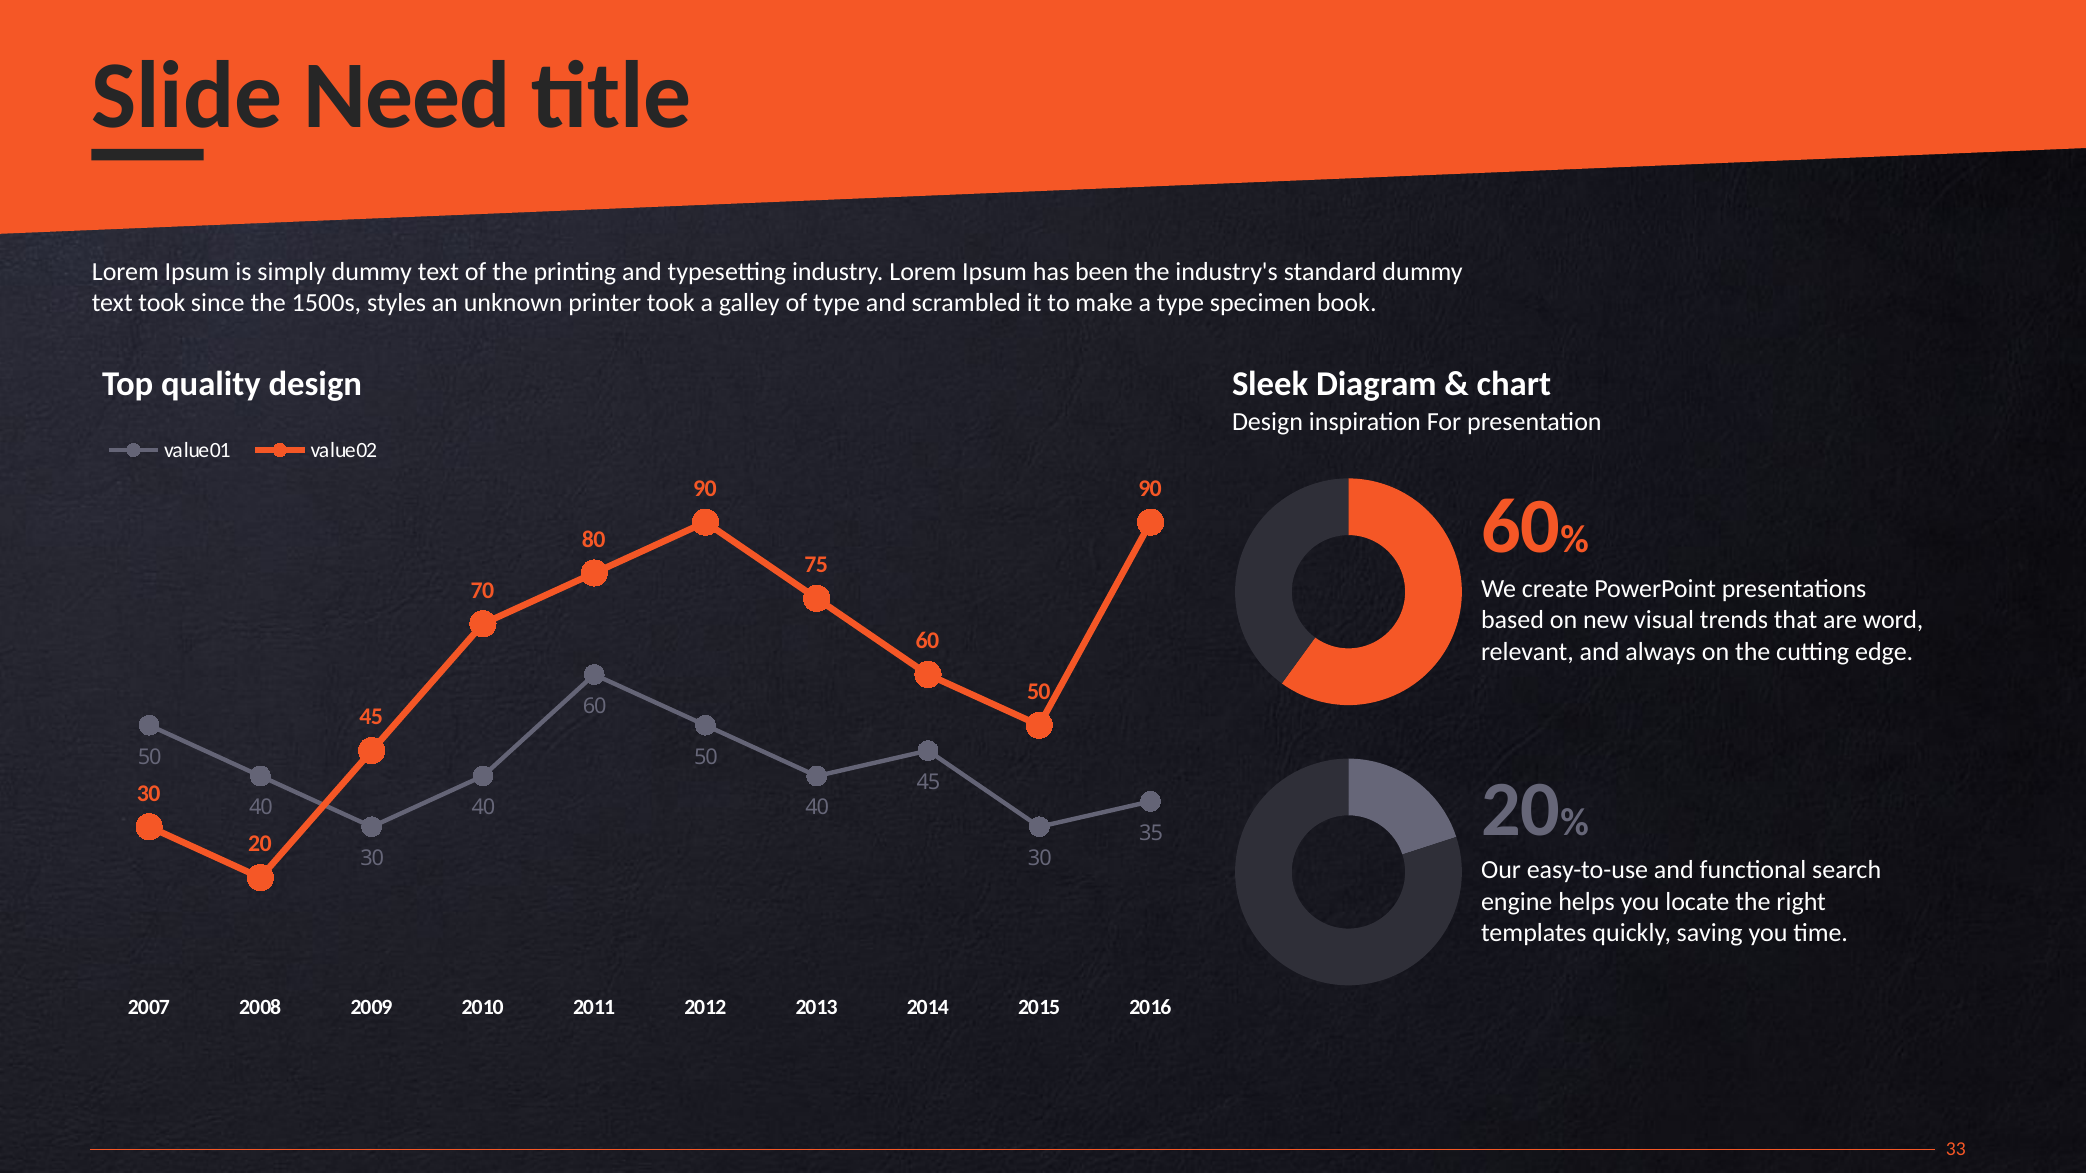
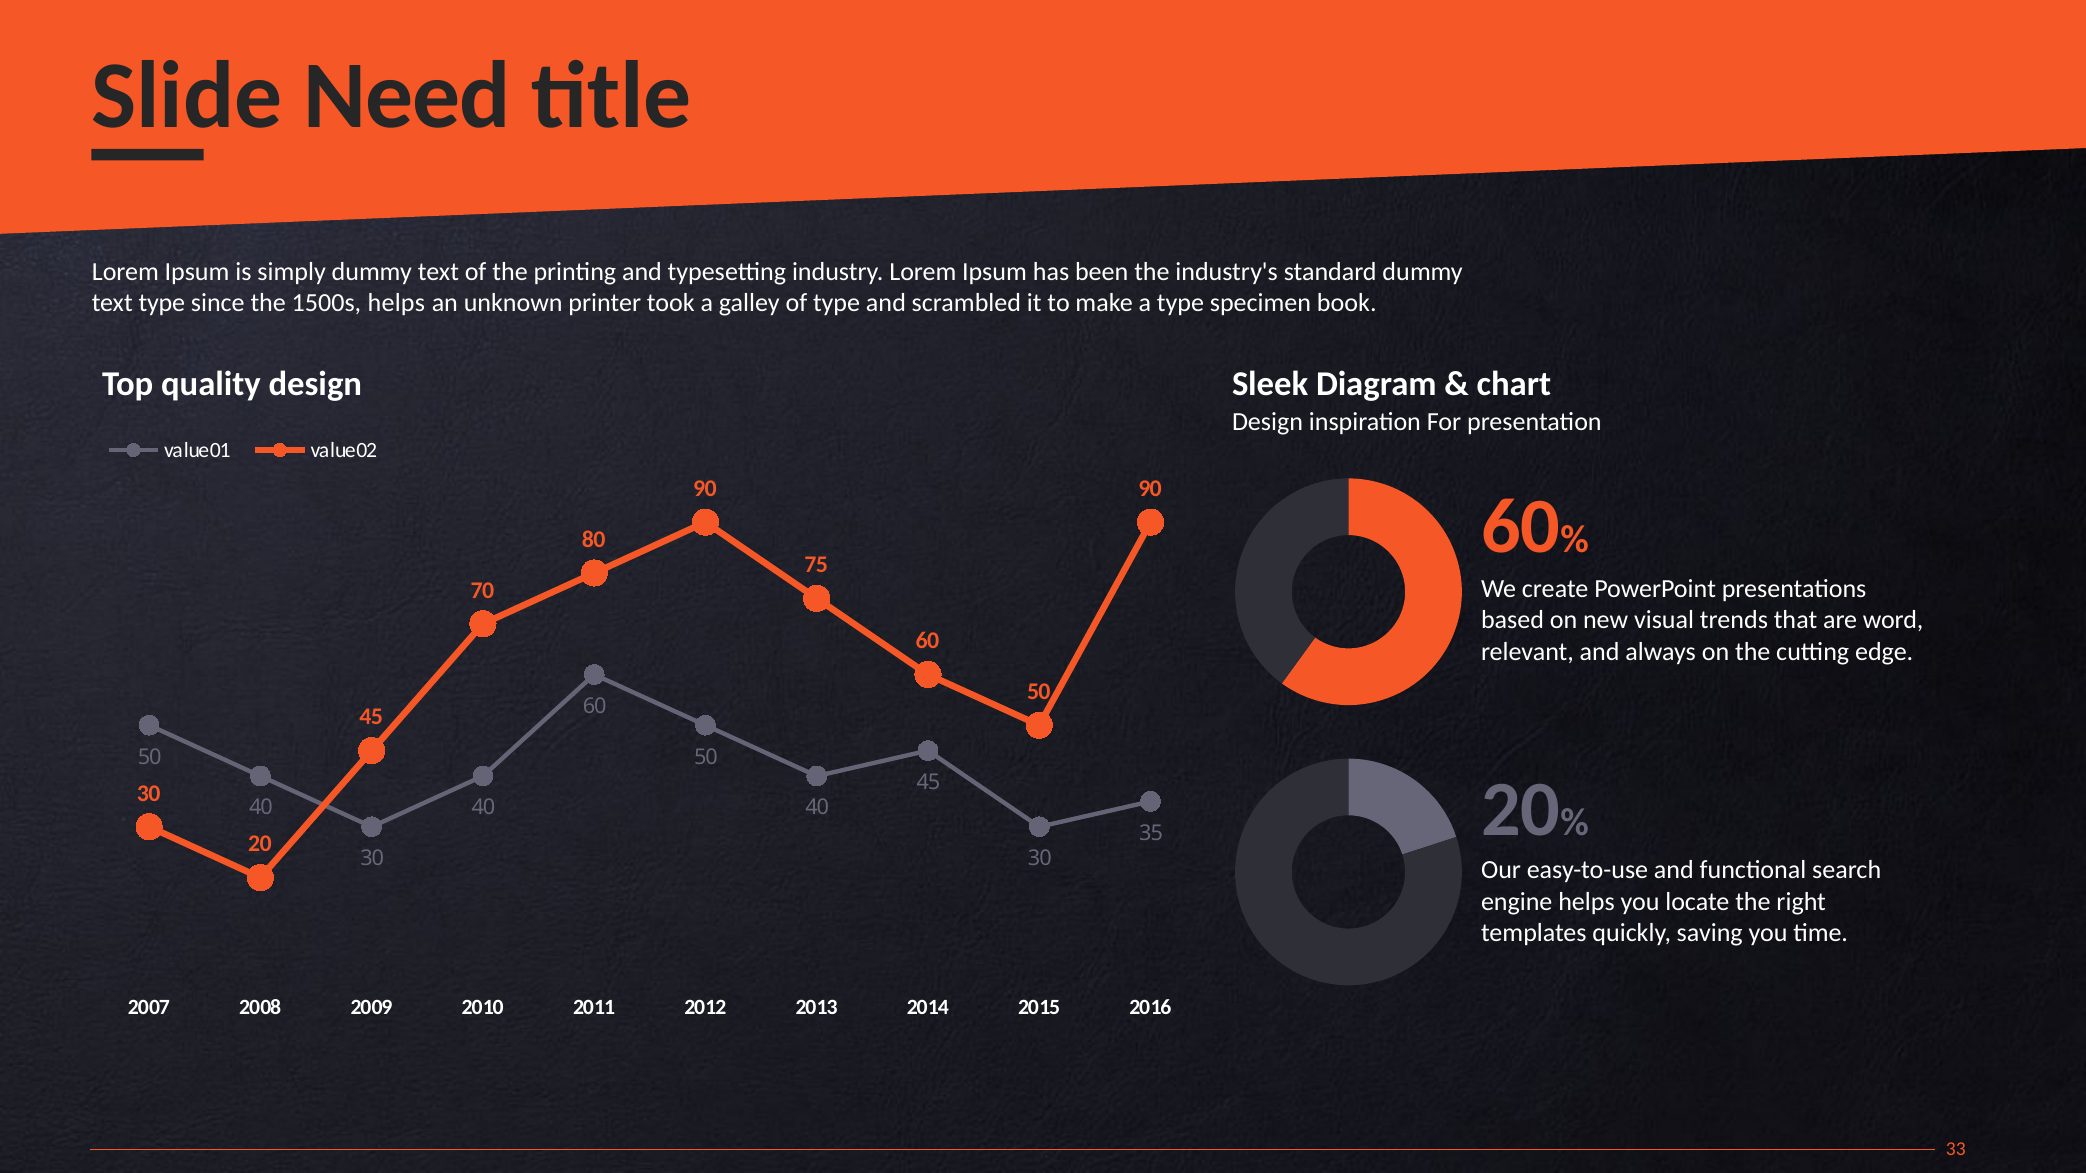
text took: took -> type (162, 303)
1500s styles: styles -> helps (396, 303)
